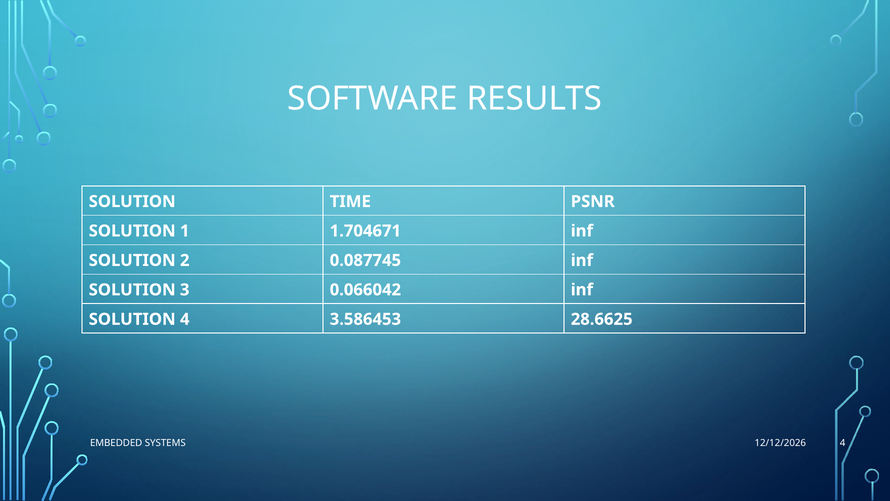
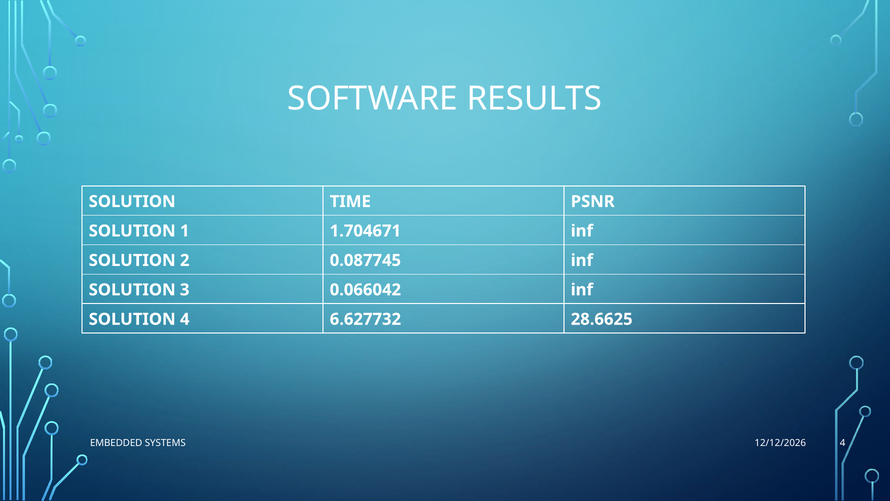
3.586453: 3.586453 -> 6.627732 (365, 319)
